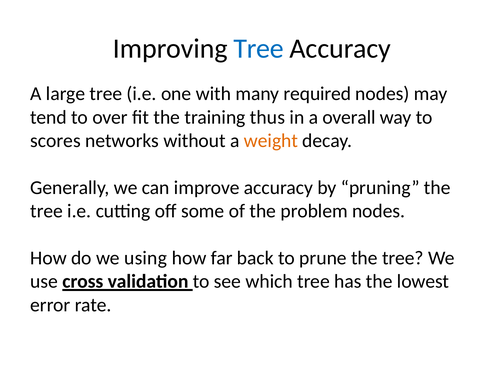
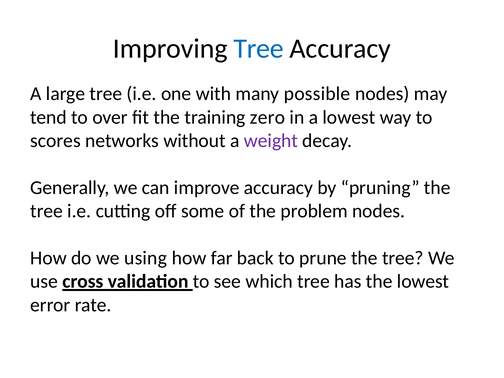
required: required -> possible (317, 94)
thus: thus -> zero (267, 117)
a overall: overall -> lowest (349, 117)
weight colour: orange -> purple (271, 141)
